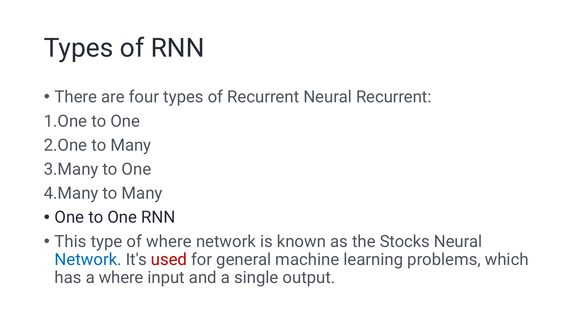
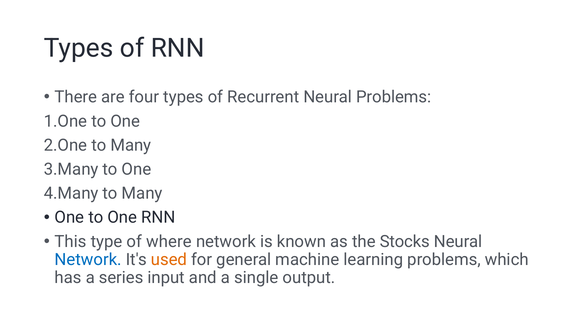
Neural Recurrent: Recurrent -> Problems (394, 97)
used colour: red -> orange (169, 260)
a where: where -> series (121, 278)
